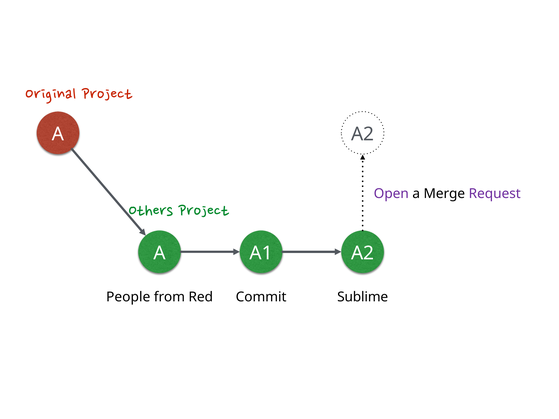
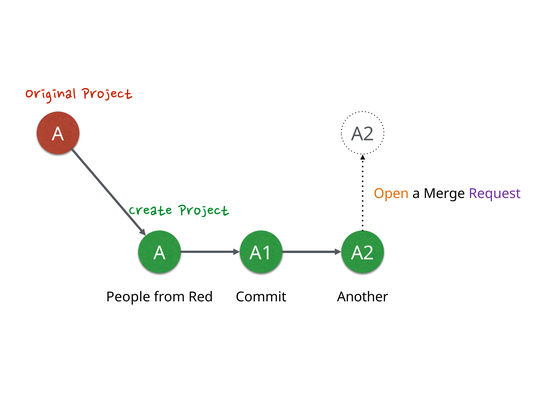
Open colour: purple -> orange (391, 194)
Others: Others -> Create (151, 211)
Sublime: Sublime -> Another (363, 297)
